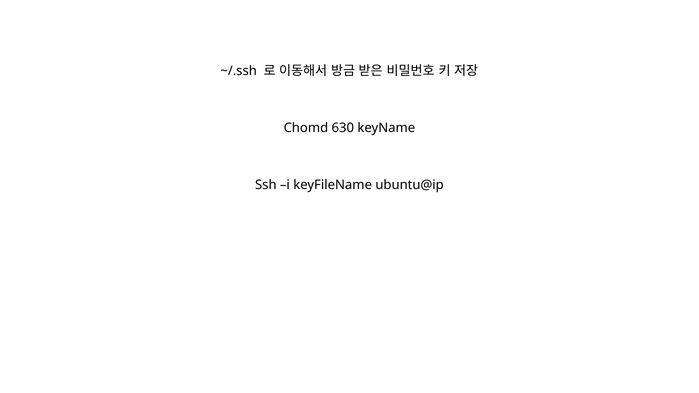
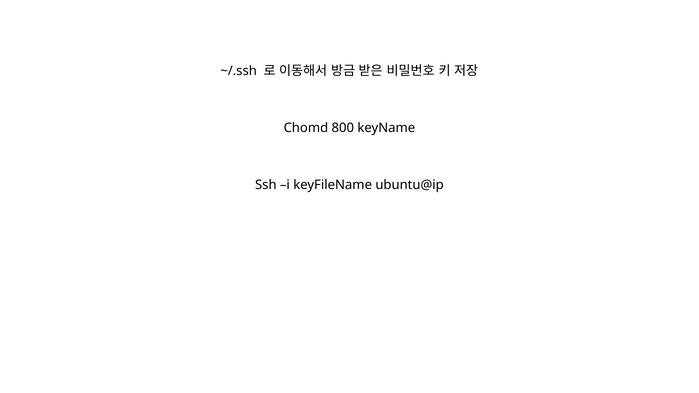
630: 630 -> 800 (343, 128)
